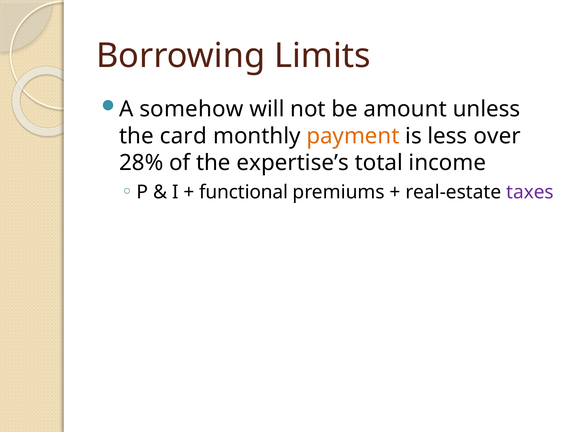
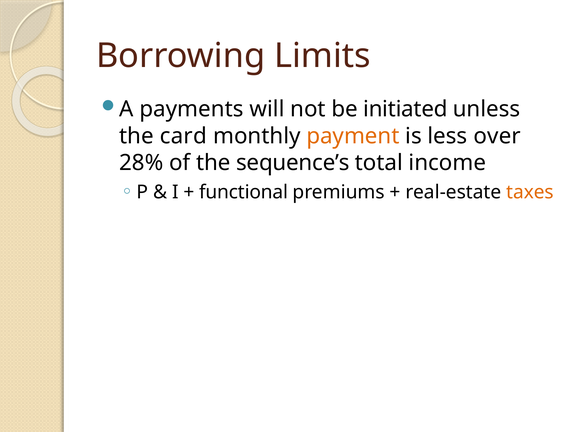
somehow: somehow -> payments (192, 109)
amount: amount -> initiated (405, 109)
expertise’s: expertise’s -> sequence’s (293, 163)
taxes colour: purple -> orange (530, 192)
